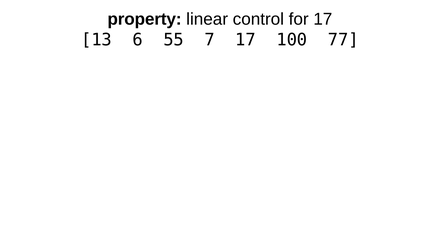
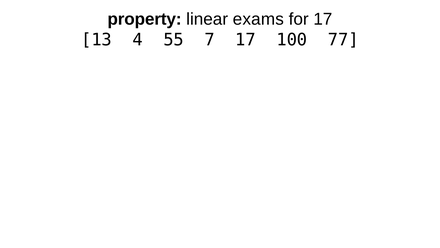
control: control -> exams (258, 19)
6: 6 -> 4 (138, 40)
